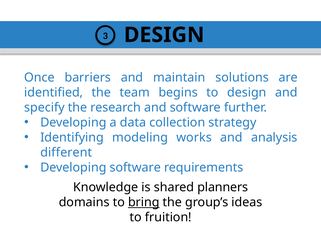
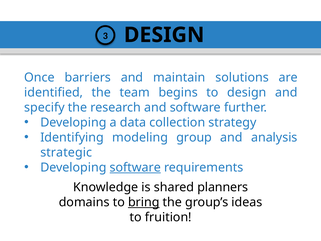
works: works -> group (194, 137)
different: different -> strategic (66, 152)
software underline: none -> present (135, 167)
